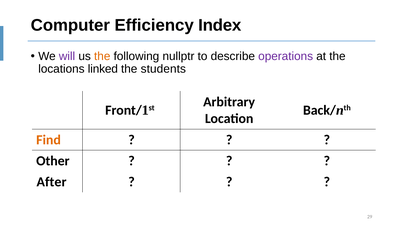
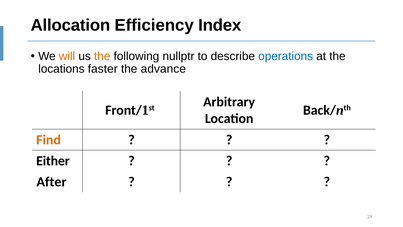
Computer: Computer -> Allocation (70, 25)
will colour: purple -> orange (67, 56)
operations colour: purple -> blue (286, 56)
linked: linked -> faster (103, 69)
students: students -> advance (163, 69)
Other: Other -> Either (53, 161)
